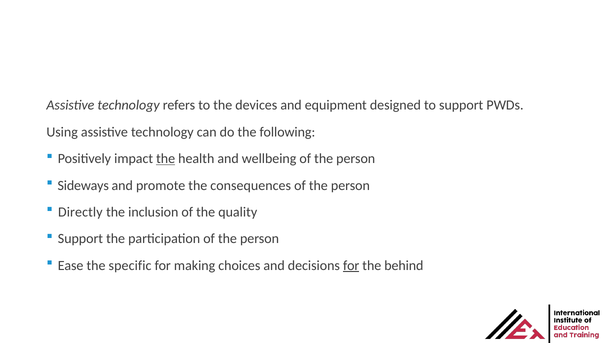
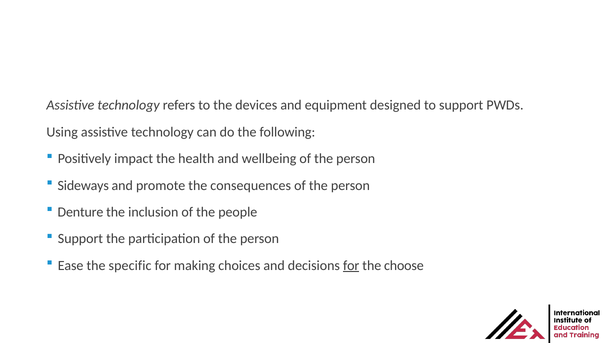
the underline: present -> none (166, 159)
Directly: Directly -> Denture (80, 212)
quality: quality -> people (238, 212)
behind: behind -> choose (404, 265)
